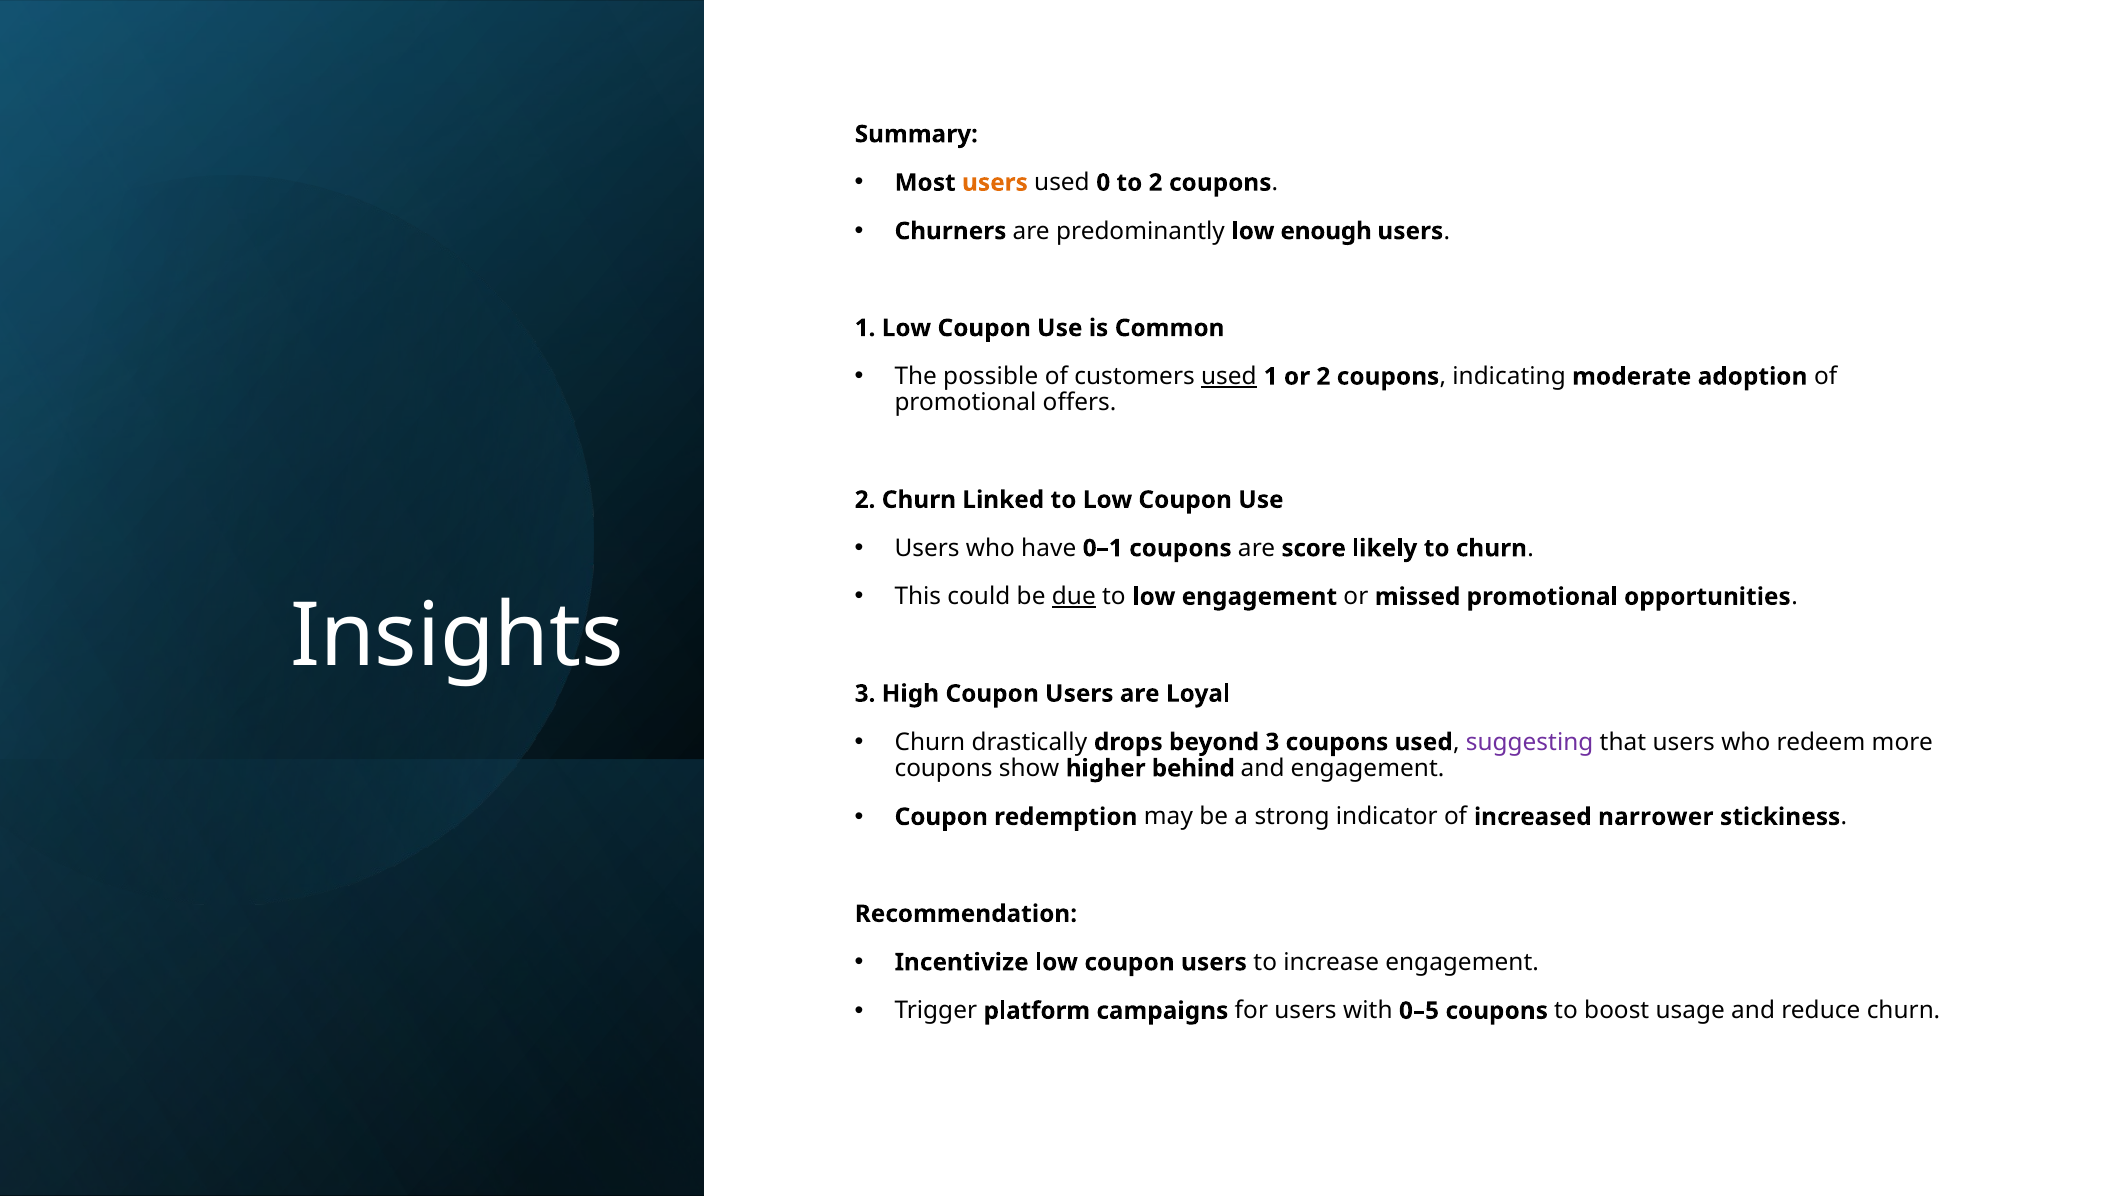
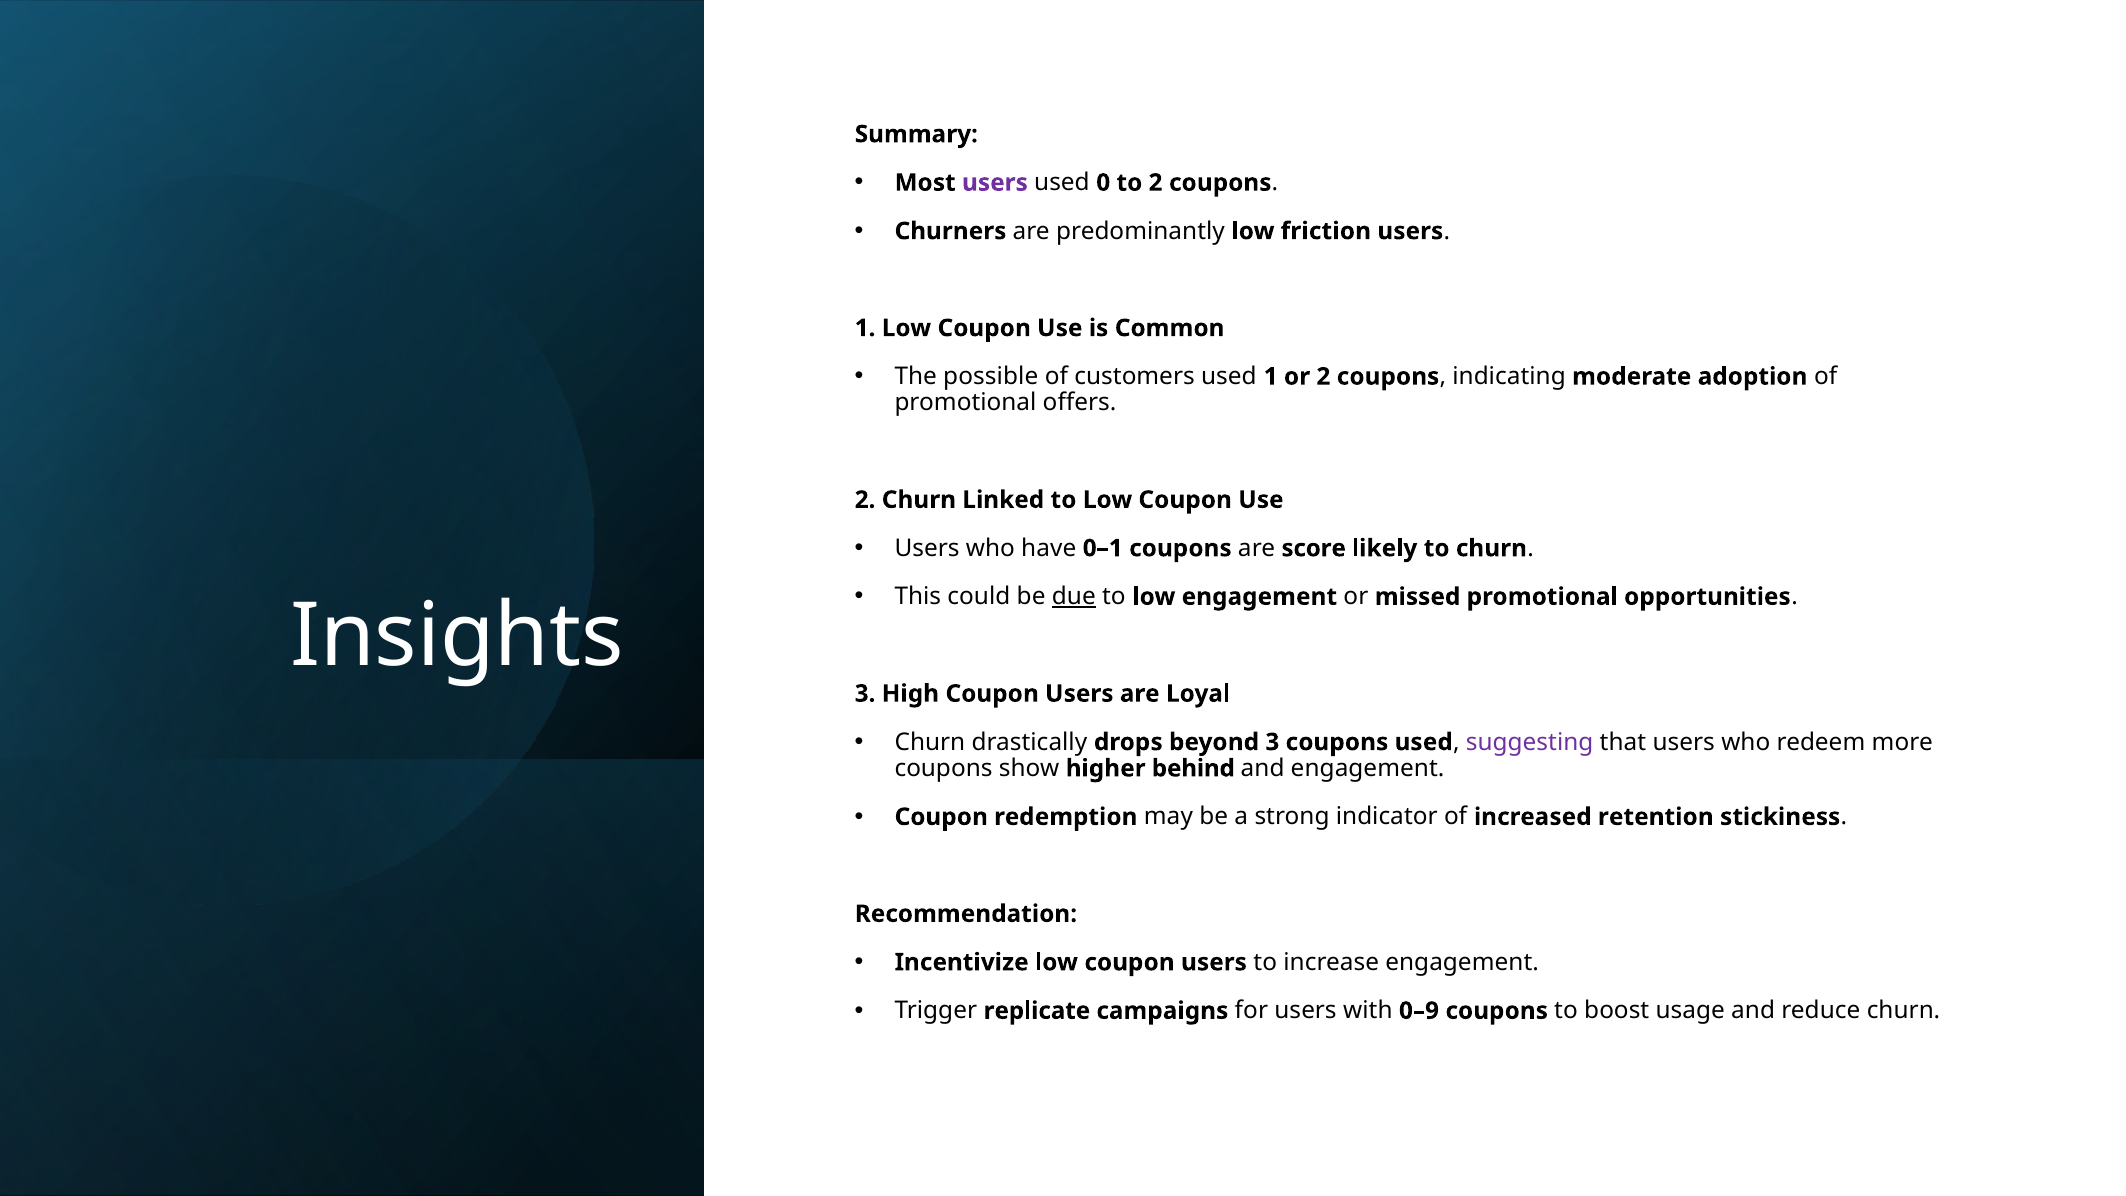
users colour: orange -> purple (995, 183)
enough: enough -> friction (1326, 231)
used underline: present -> none (1229, 377)
narrower: narrower -> retention (1656, 817)
platform: platform -> replicate (1037, 1011)
0–5: 0–5 -> 0–9 (1419, 1011)
